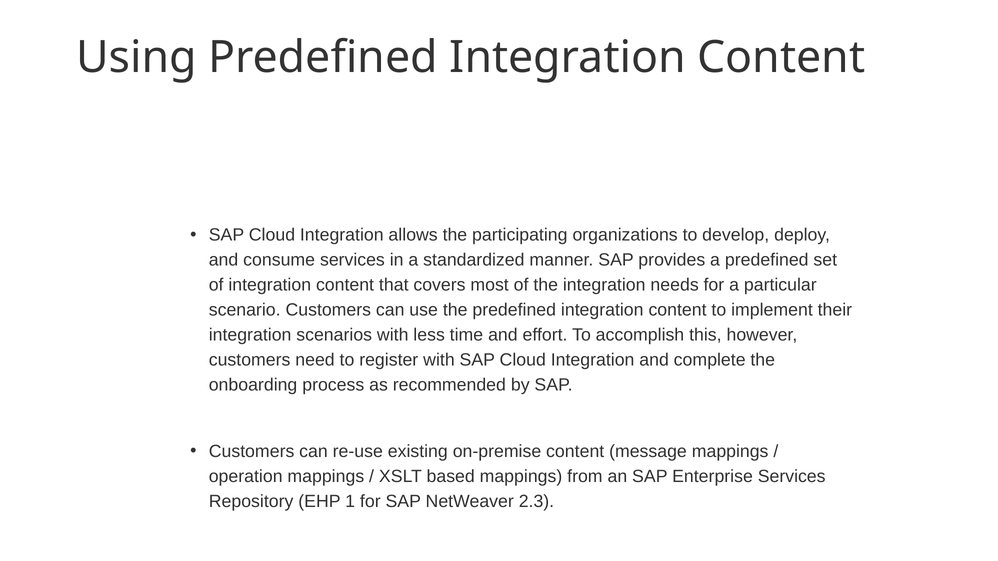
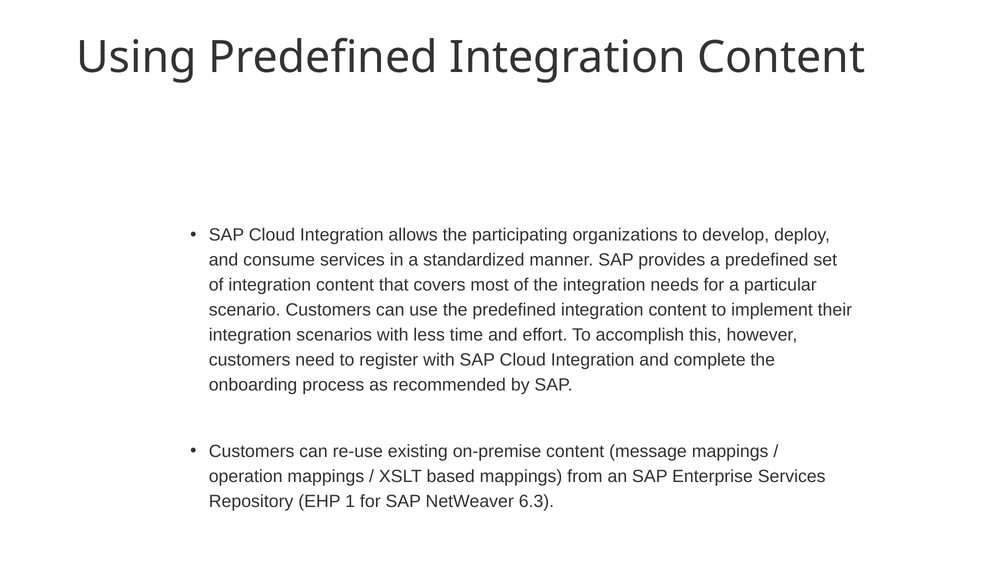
2.3: 2.3 -> 6.3 (536, 502)
